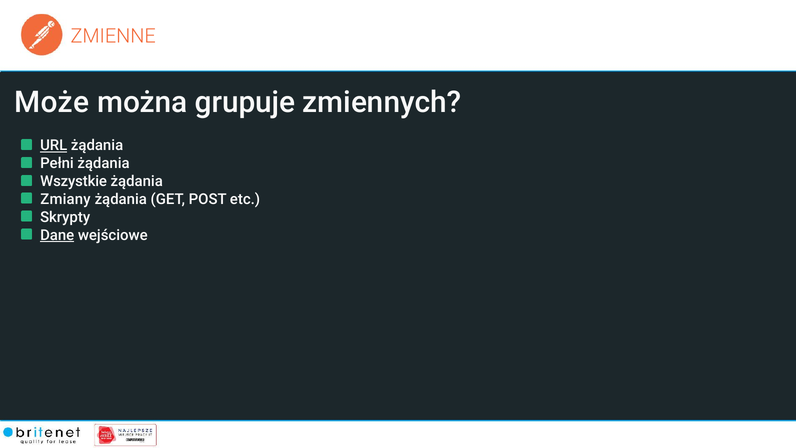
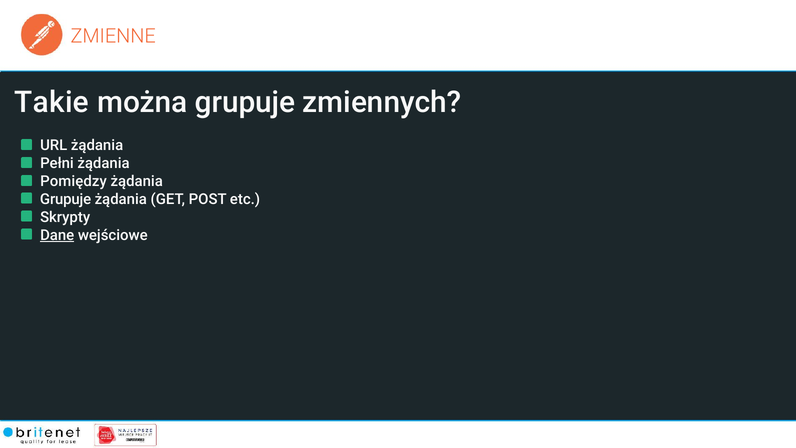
Może: Może -> Takie (52, 102)
URL underline: present -> none (54, 145)
Wszystkie: Wszystkie -> Pomiędzy (73, 181)
Zmiany: Zmiany -> Grupuje (66, 199)
